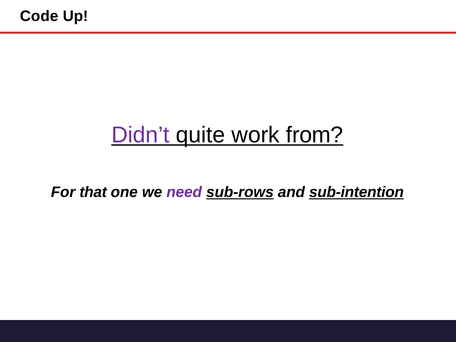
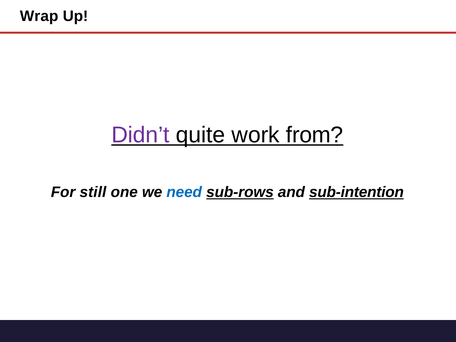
Code: Code -> Wrap (39, 16)
that: that -> still (93, 192)
need colour: purple -> blue (184, 192)
